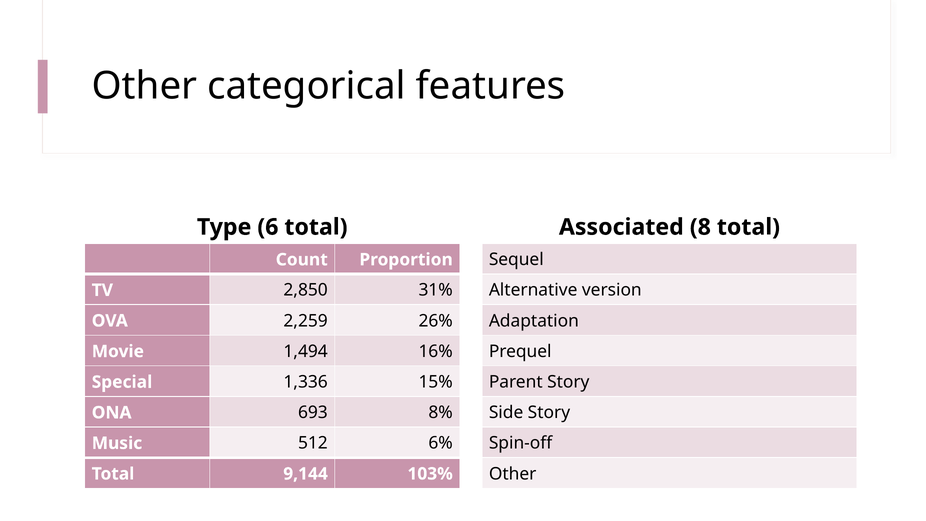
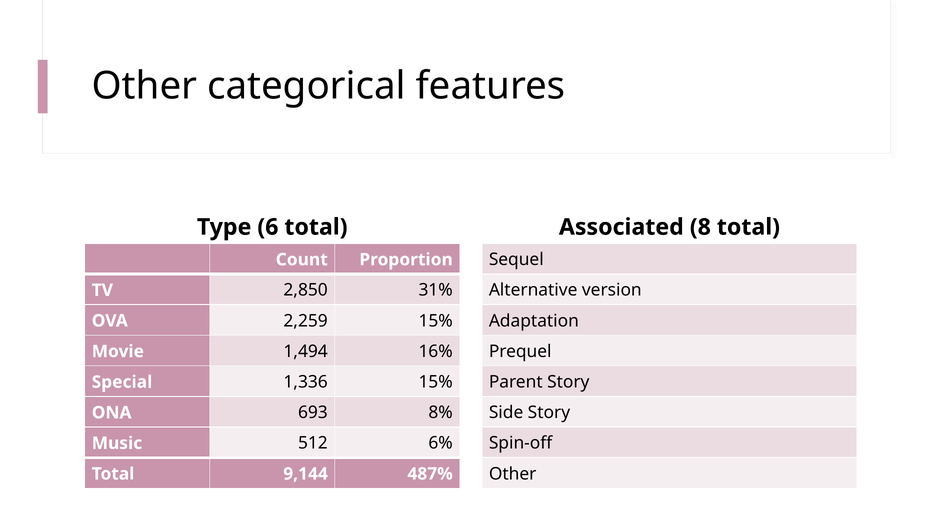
2,259 26%: 26% -> 15% (436, 321)
103%: 103% -> 487% (430, 474)
